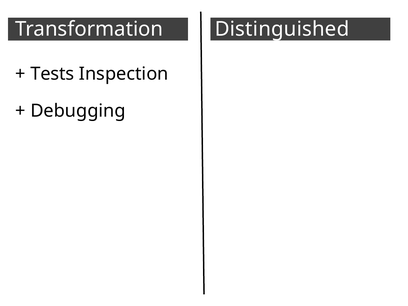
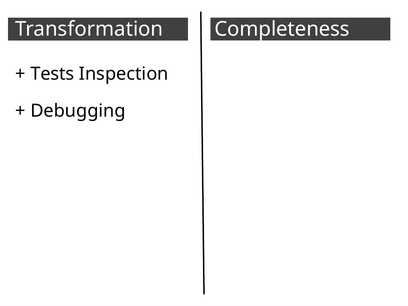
Distinguished: Distinguished -> Completeness (282, 29)
